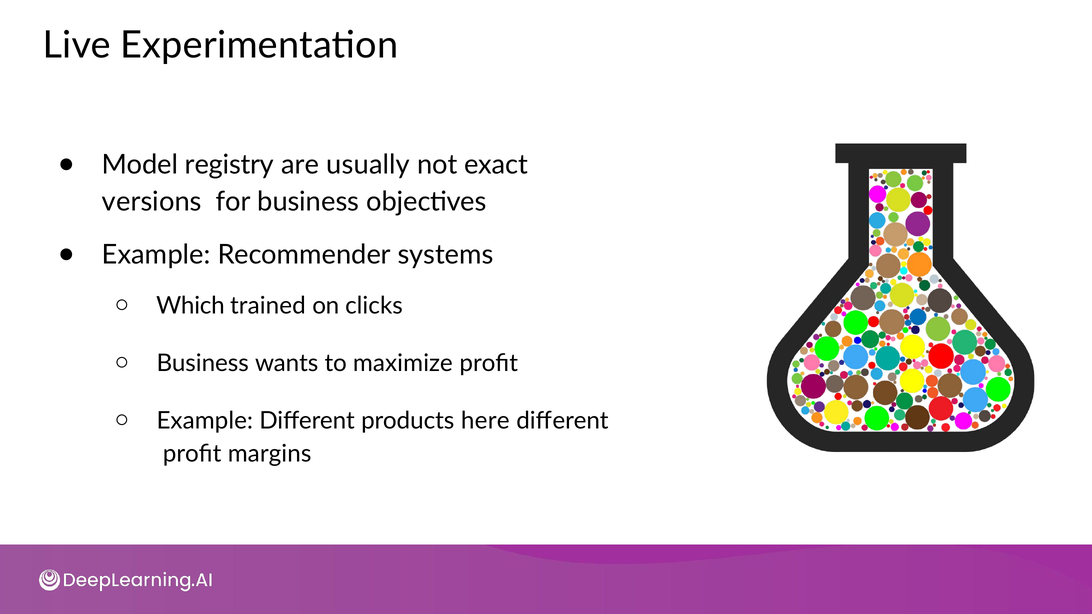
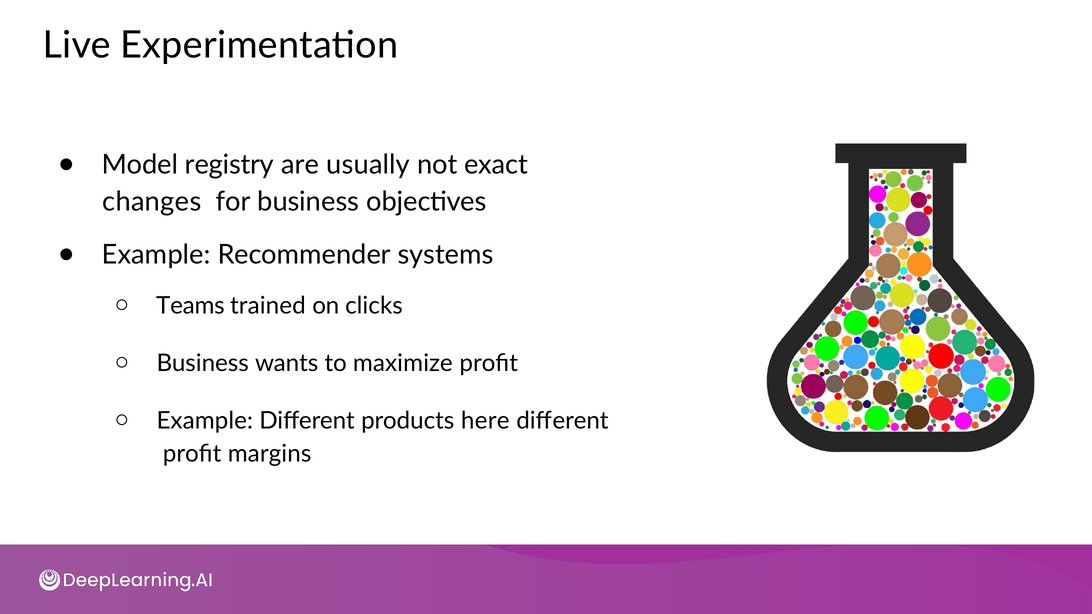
versions: versions -> changes (152, 202)
Which: Which -> Teams (190, 306)
